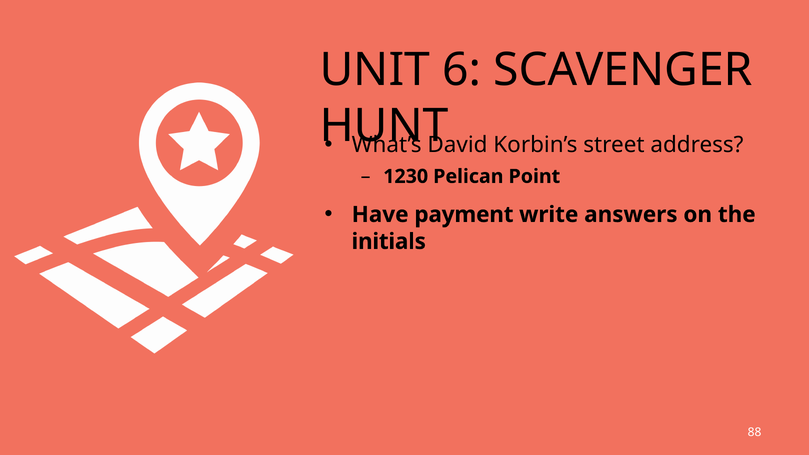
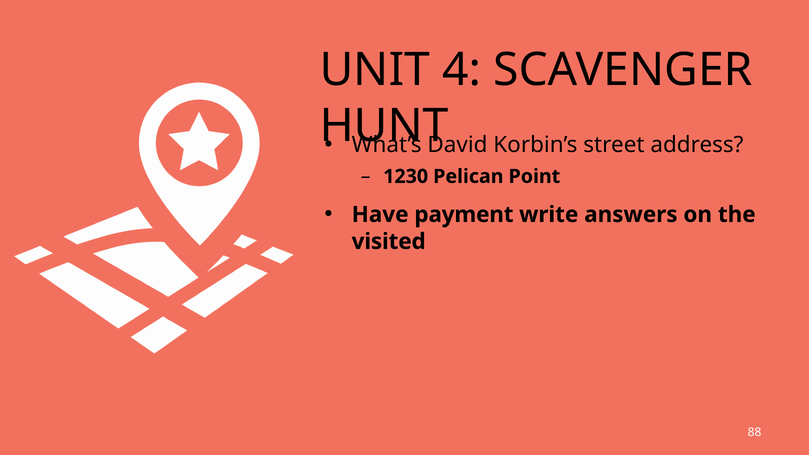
6: 6 -> 4 (462, 70)
initials: initials -> visited (389, 242)
